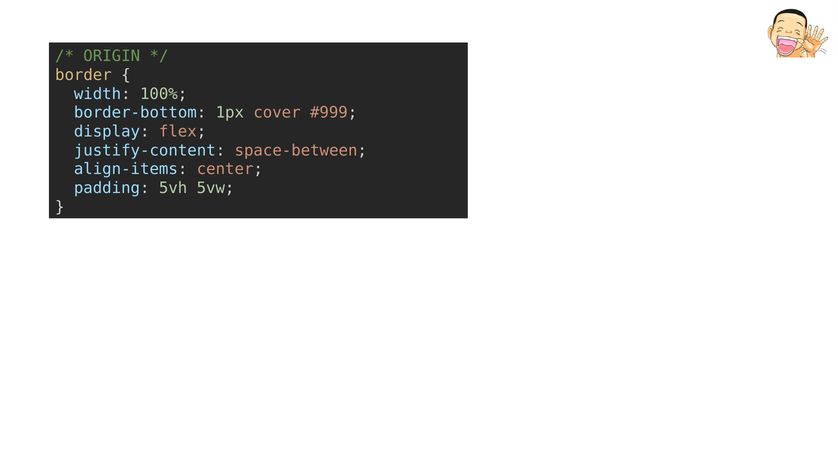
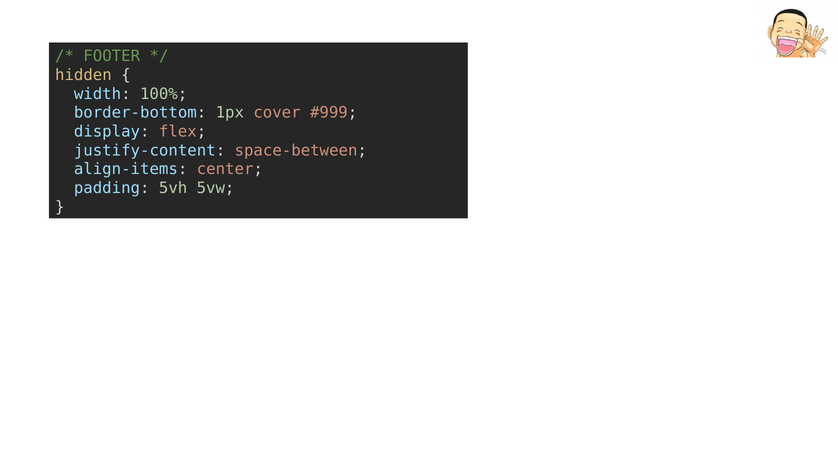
ORIGIN: ORIGIN -> FOOTER (112, 56)
border: border -> hidden (83, 75)
